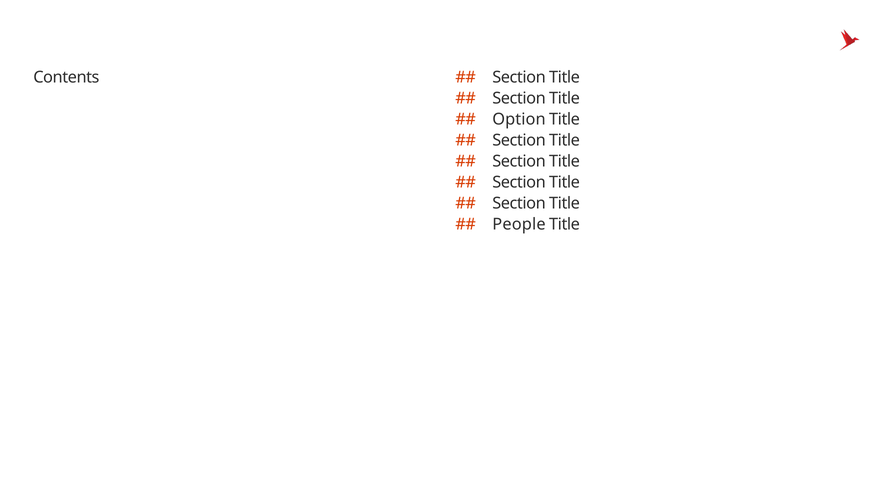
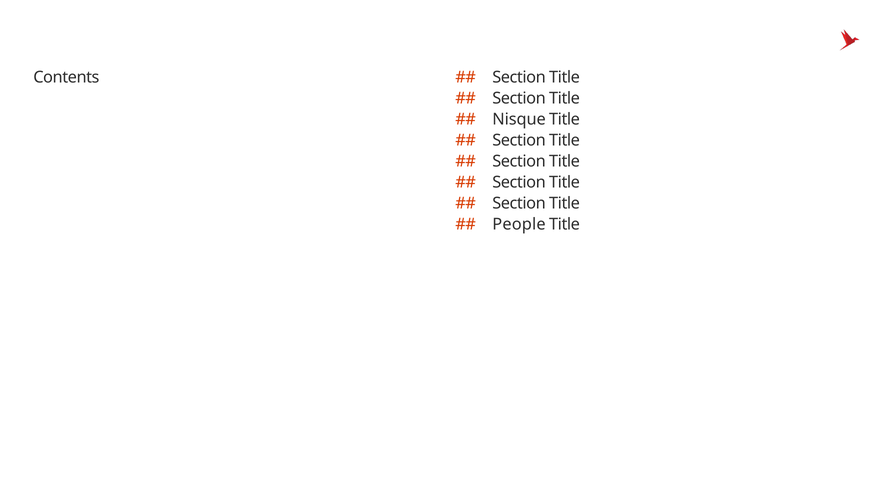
Option: Option -> Nisque (519, 120)
